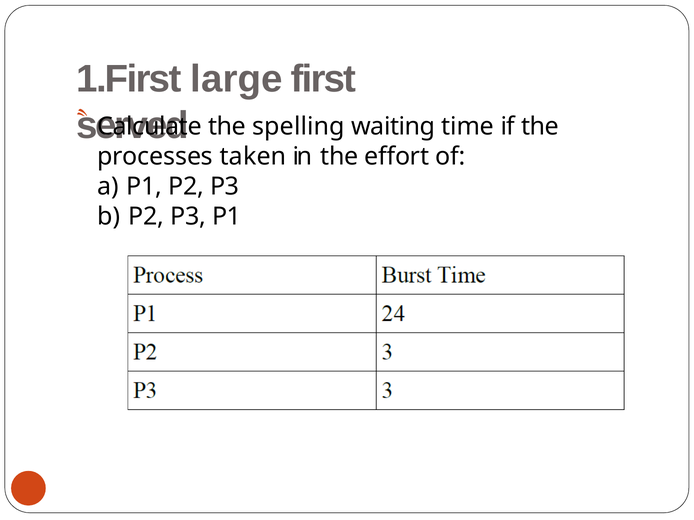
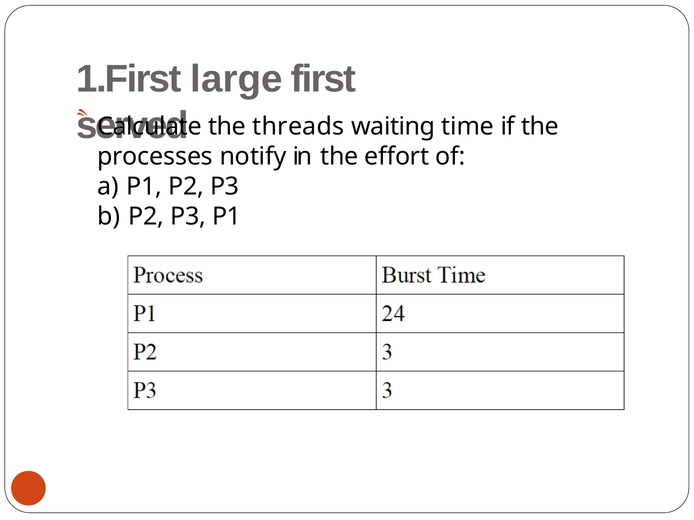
spelling: spelling -> threads (298, 127)
taken: taken -> notify (253, 157)
